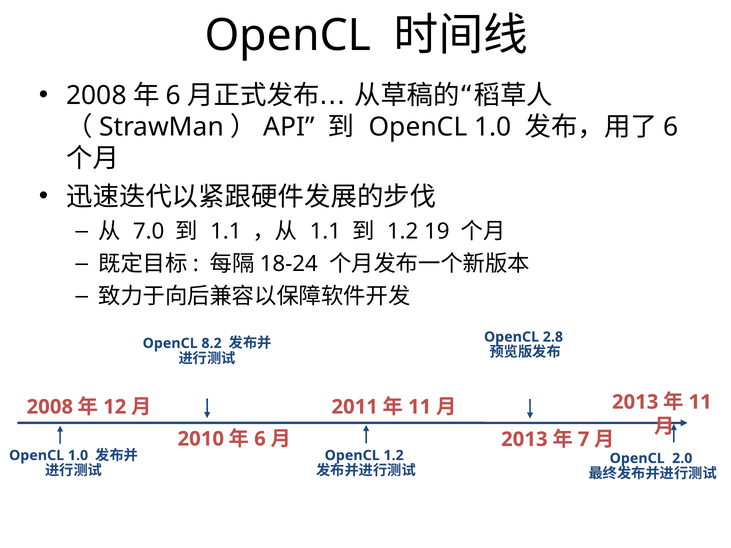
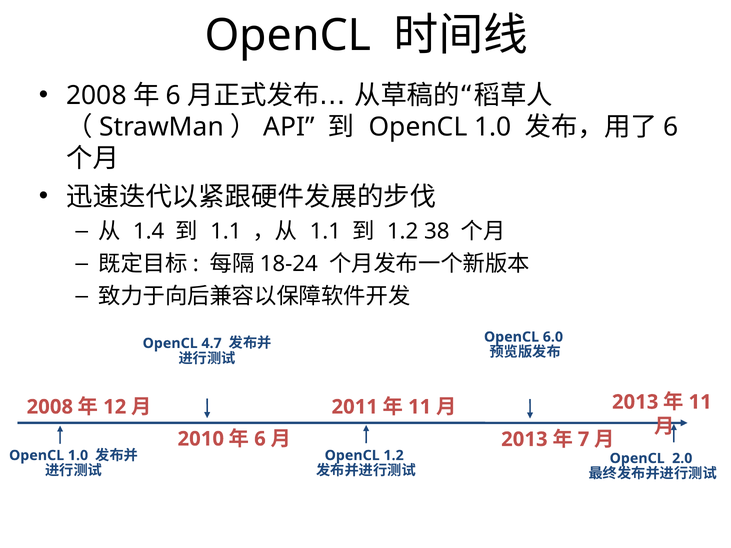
7.0: 7.0 -> 1.4 (149, 232)
19: 19 -> 38 (437, 232)
2.8: 2.8 -> 6.0 (553, 337)
8.2: 8.2 -> 4.7 (212, 343)
